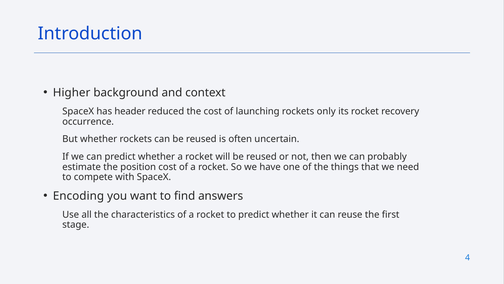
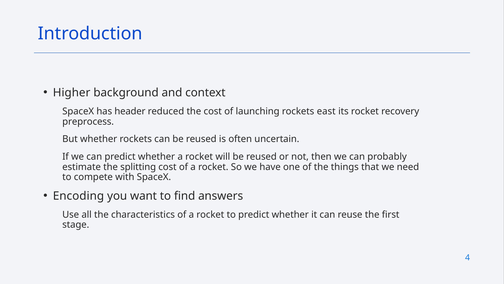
only: only -> east (326, 111)
occurrence: occurrence -> preprocess (88, 121)
position: position -> splitting (138, 167)
